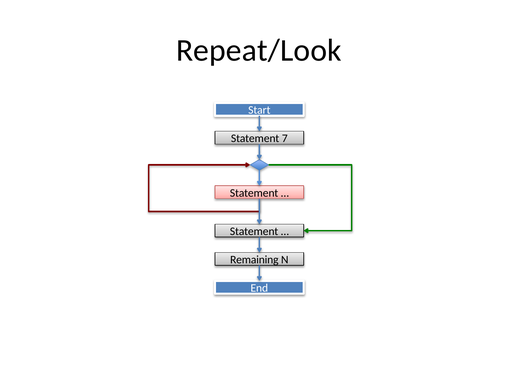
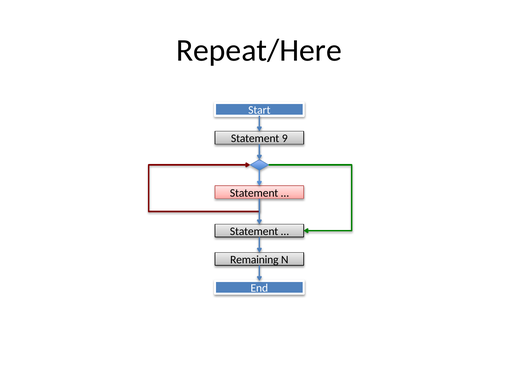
Repeat/Look: Repeat/Look -> Repeat/Here (259, 50)
7: 7 -> 9 (285, 138)
